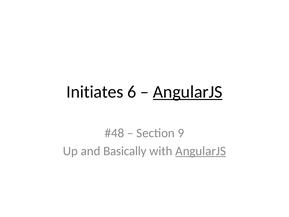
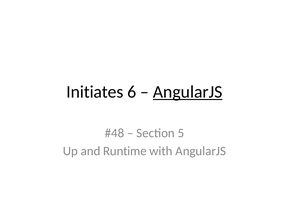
9: 9 -> 5 (181, 133)
Basically: Basically -> Runtime (125, 151)
AngularJS underline: present -> none (201, 151)
